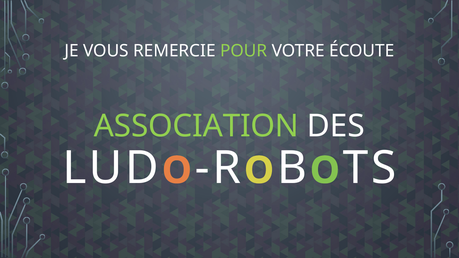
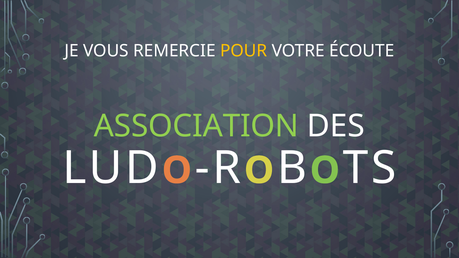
POUR colour: light green -> yellow (244, 51)
